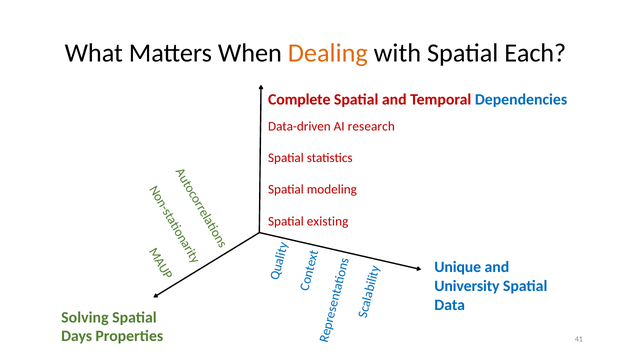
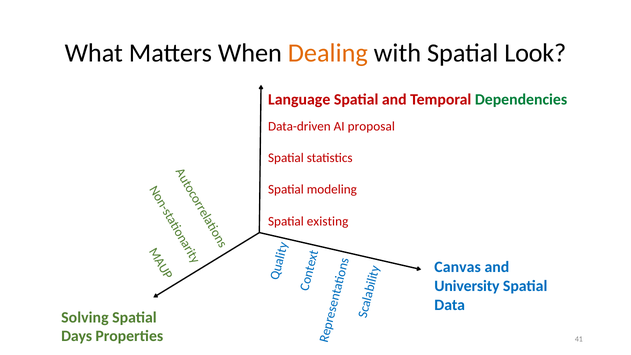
Each: Each -> Look (535, 53)
Complete: Complete -> Language (299, 100)
Dependencies colour: blue -> green (521, 100)
research: research -> proposal (371, 126)
Unique: Unique -> Canvas (458, 267)
